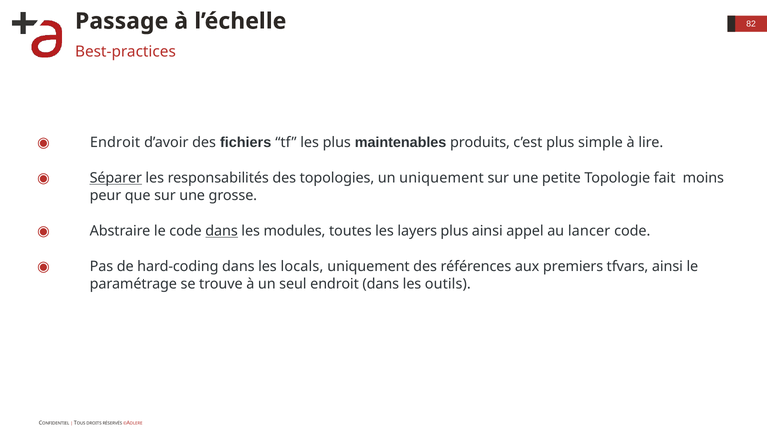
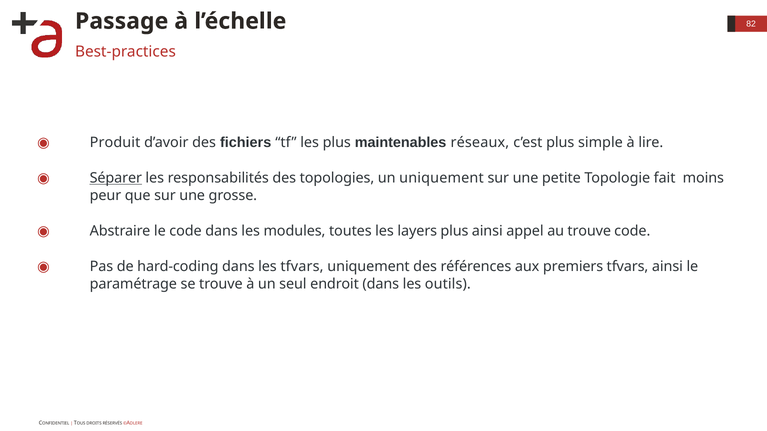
Endroit: Endroit -> Produit (115, 143)
produits: produits -> réseaux (480, 143)
dans underline: present -> none (222, 231)
au lancer: lancer -> trouve (589, 231)
les locals: locals -> tfvars (302, 267)
